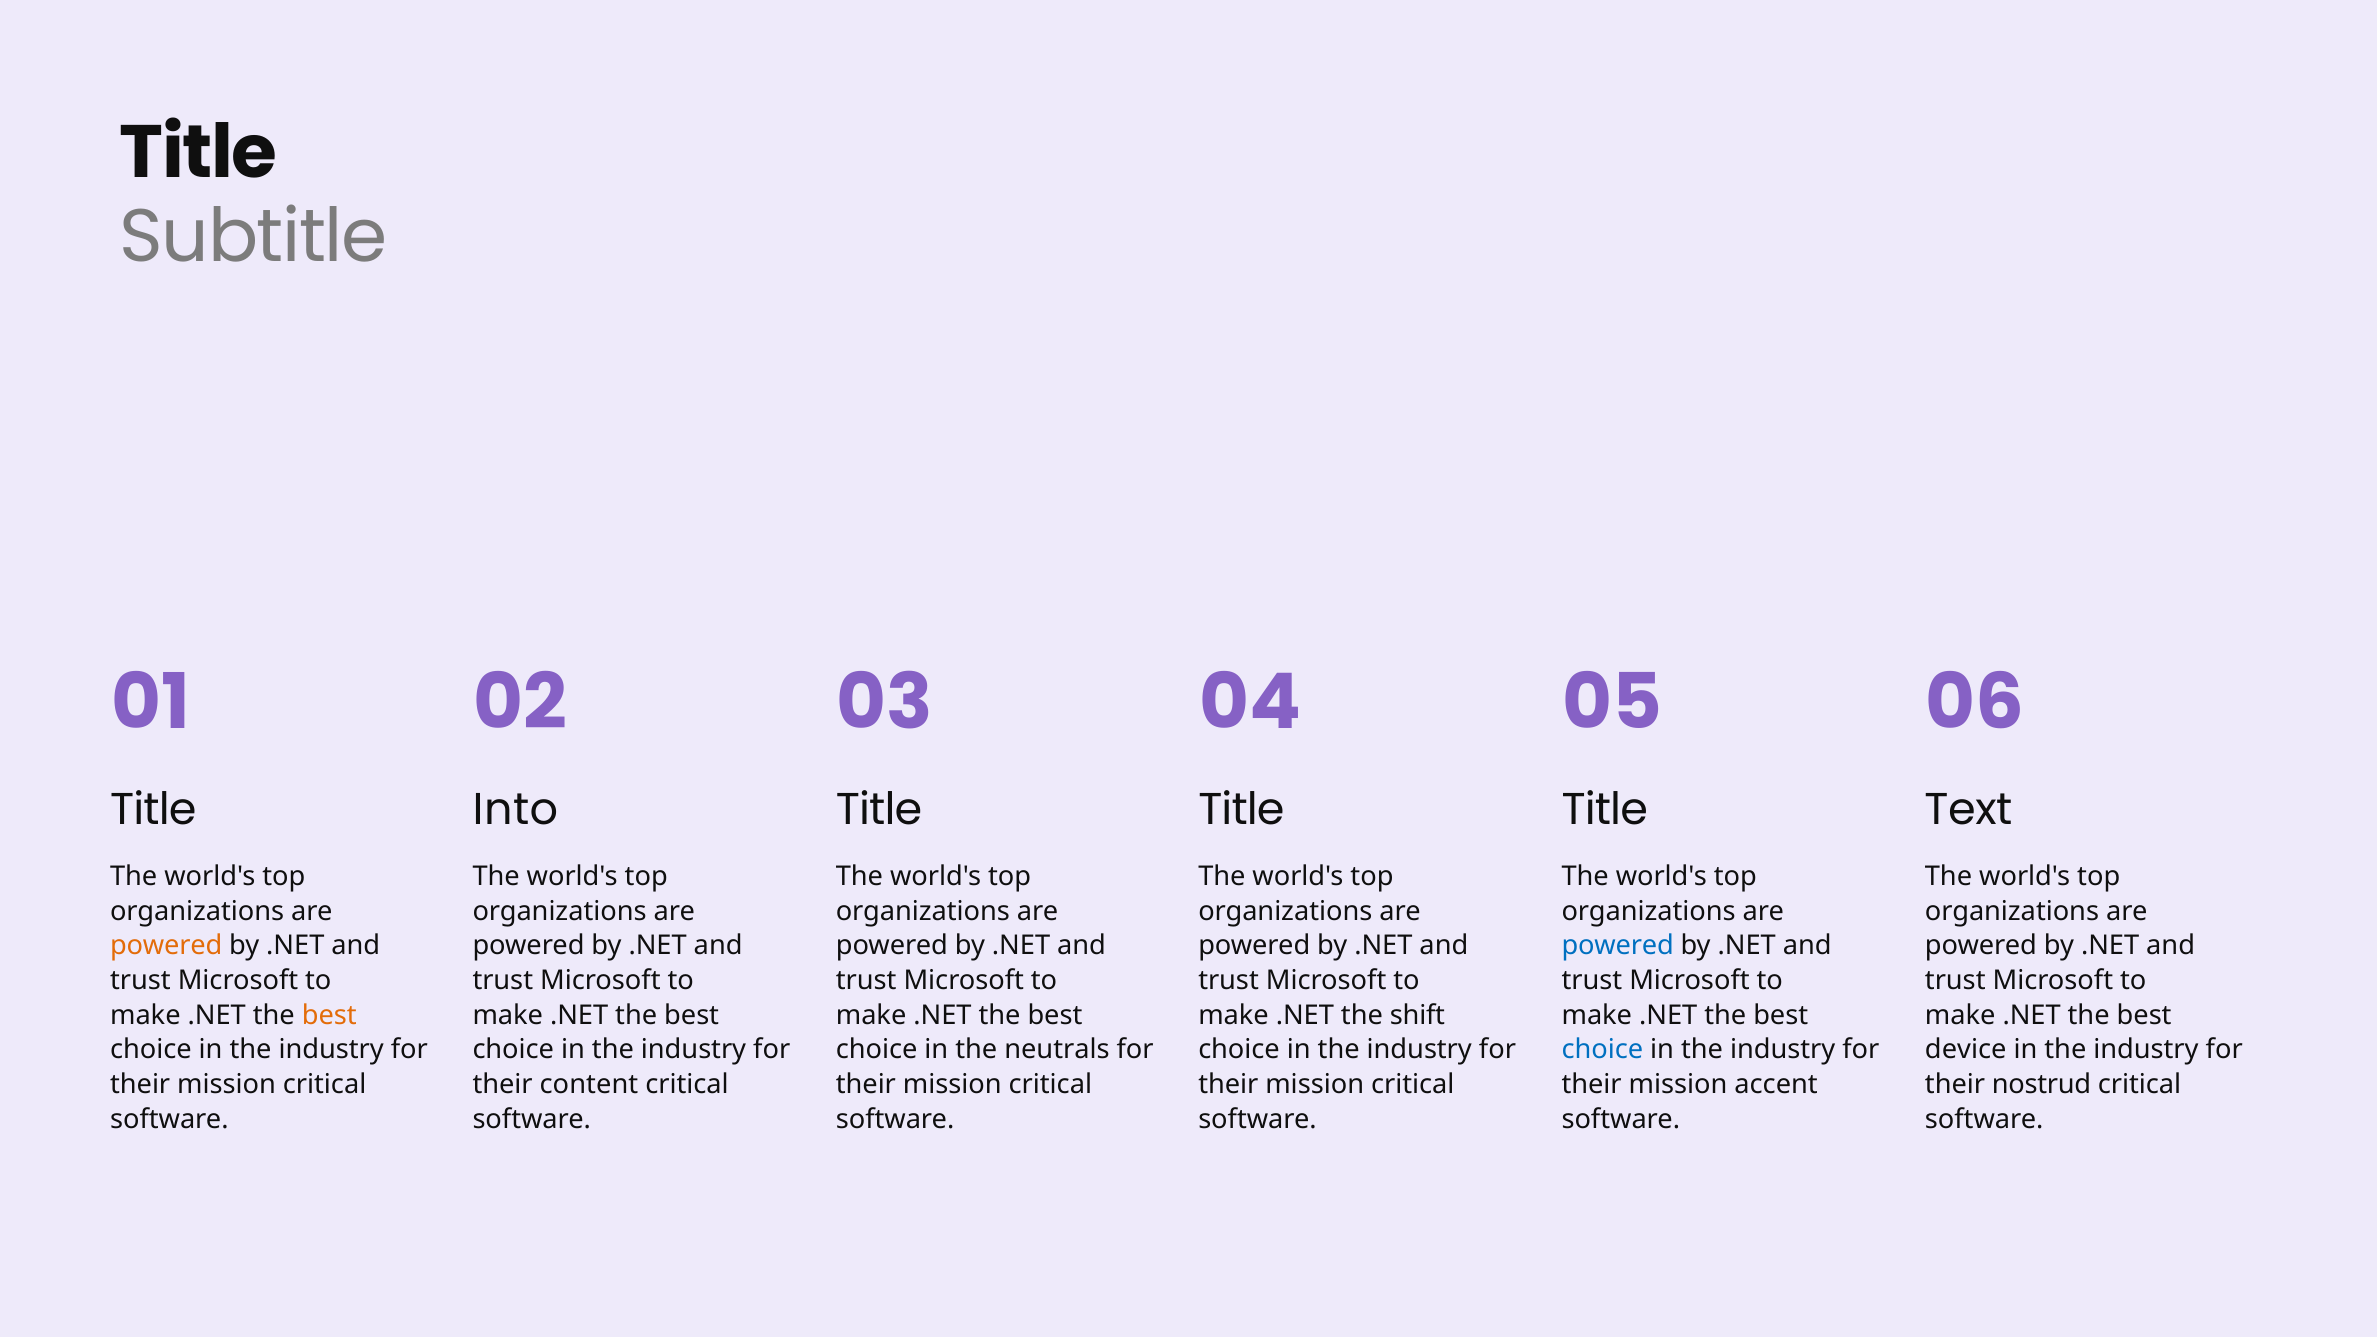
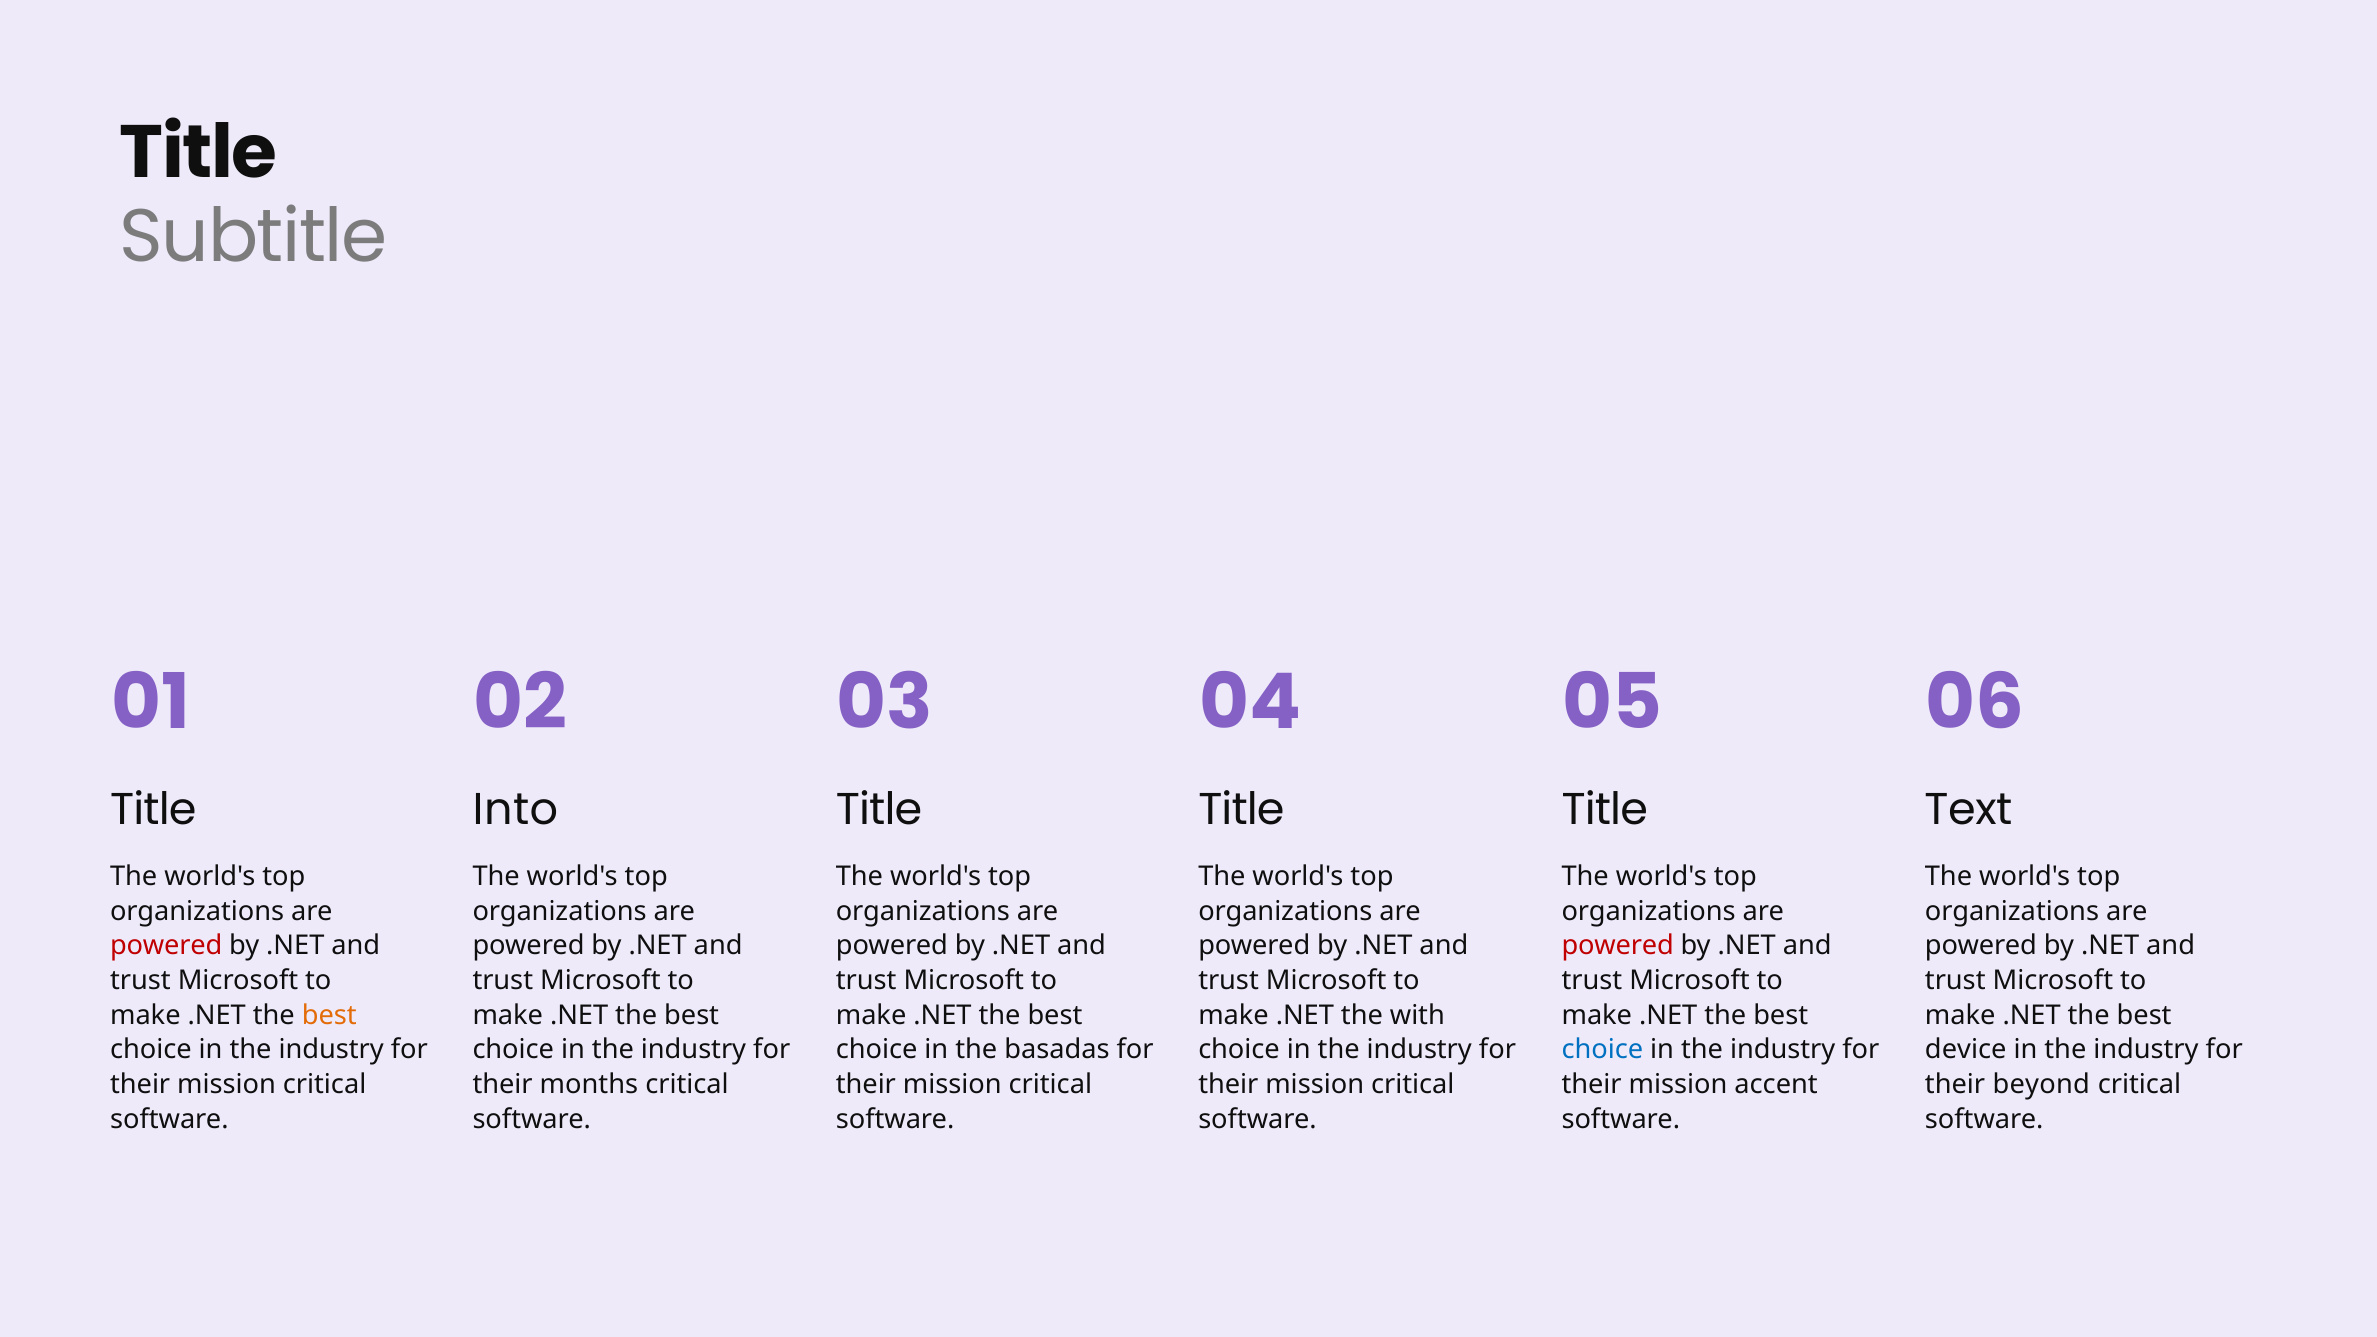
powered colour: orange -> red (166, 946)
powered colour: blue -> red (1618, 946)
shift: shift -> with (1417, 1015)
neutrals: neutrals -> basadas (1057, 1050)
content: content -> months (589, 1085)
nostrud: nostrud -> beyond (2041, 1085)
